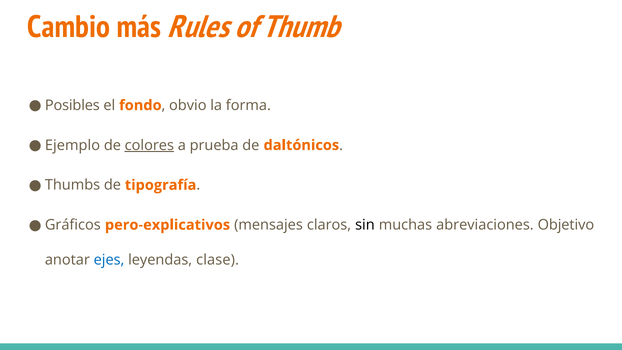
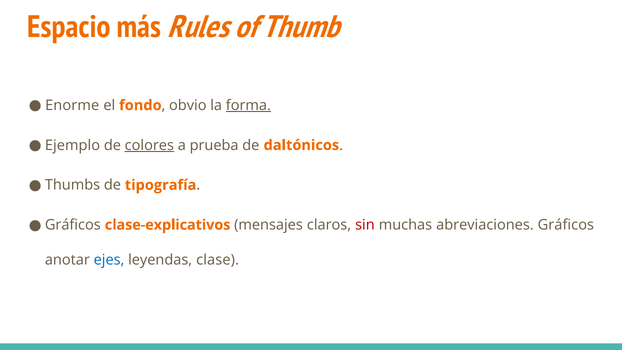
Cambio: Cambio -> Espacio (69, 27)
Posibles: Posibles -> Enorme (72, 105)
forma underline: none -> present (248, 105)
pero-explicativos: pero-explicativos -> clase-explicativos (168, 225)
sin colour: black -> red (365, 225)
abreviaciones Objetivo: Objetivo -> Gráficos (566, 225)
